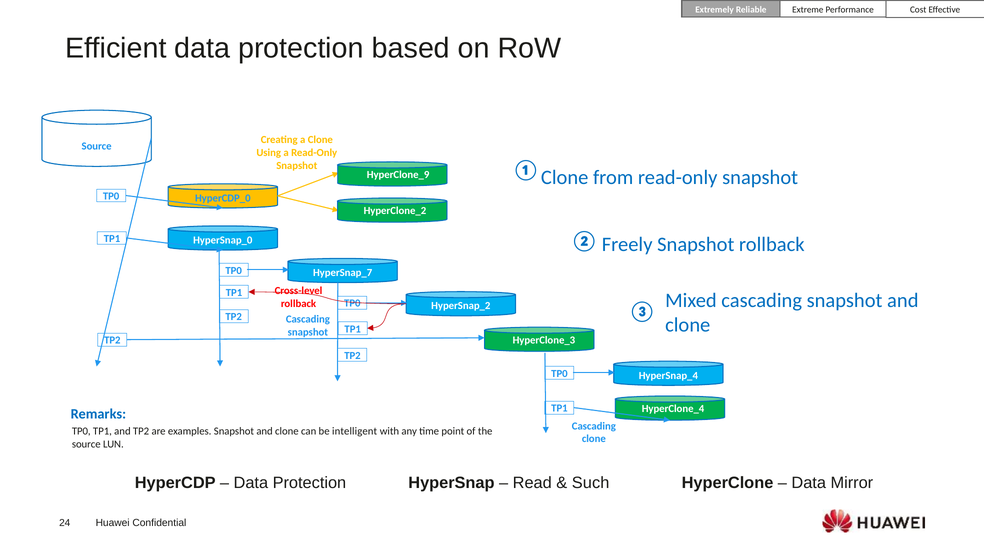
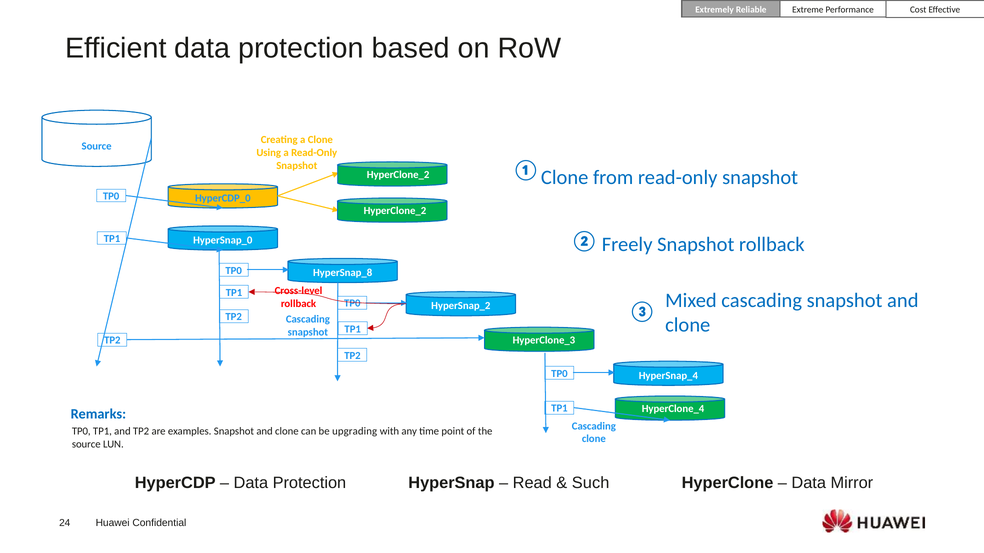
HyperClone_9: HyperClone_9 -> HyperClone_2 (398, 175)
HyperSnap_7: HyperSnap_7 -> HyperSnap_8 (343, 273)
intelligent: intelligent -> upgrading (355, 431)
